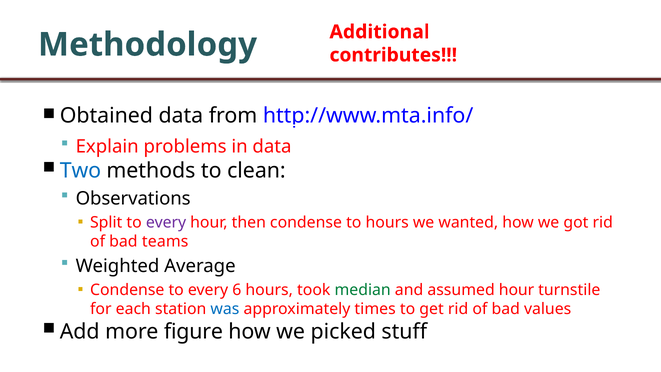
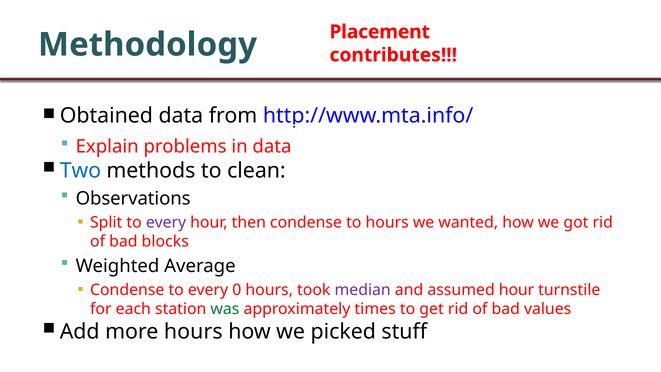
Additional: Additional -> Placement (380, 32)
teams: teams -> blocks (165, 241)
6: 6 -> 0 (237, 290)
median colour: green -> purple (363, 290)
was colour: blue -> green (225, 309)
more figure: figure -> hours (193, 331)
